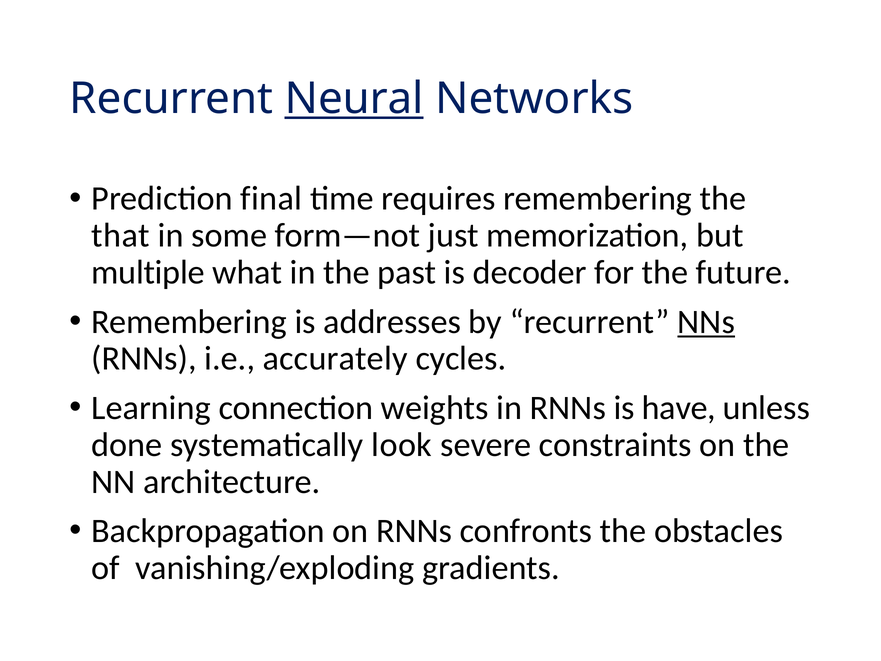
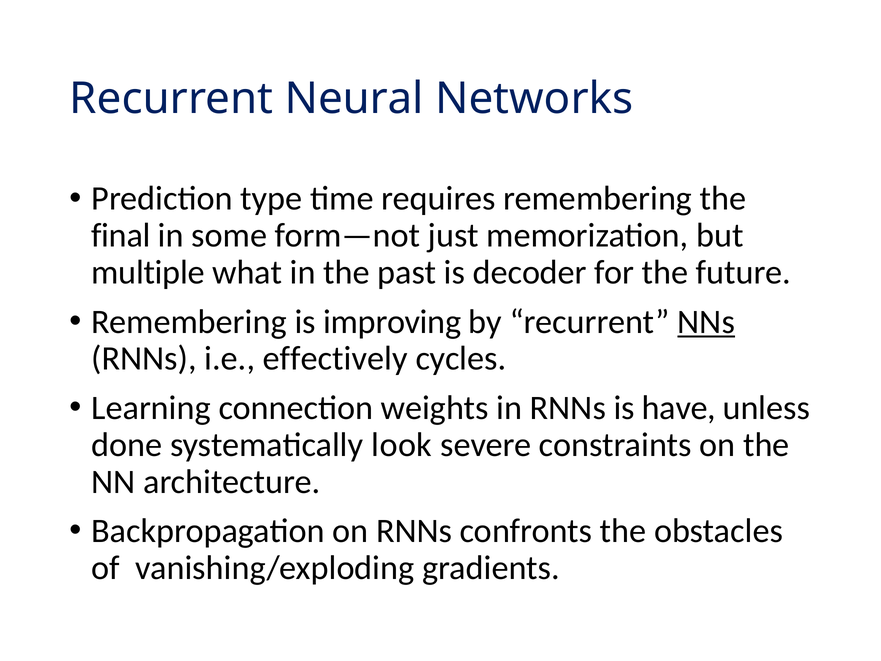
Neural underline: present -> none (354, 99)
final: final -> type (271, 199)
that: that -> final (121, 235)
addresses: addresses -> improving (392, 322)
accurately: accurately -> effectively (335, 359)
